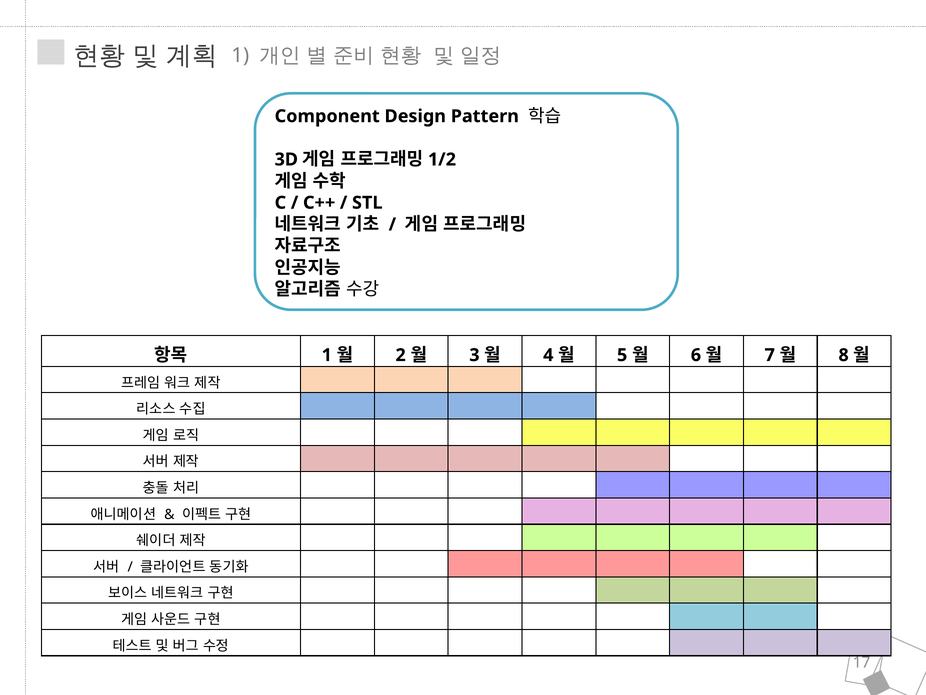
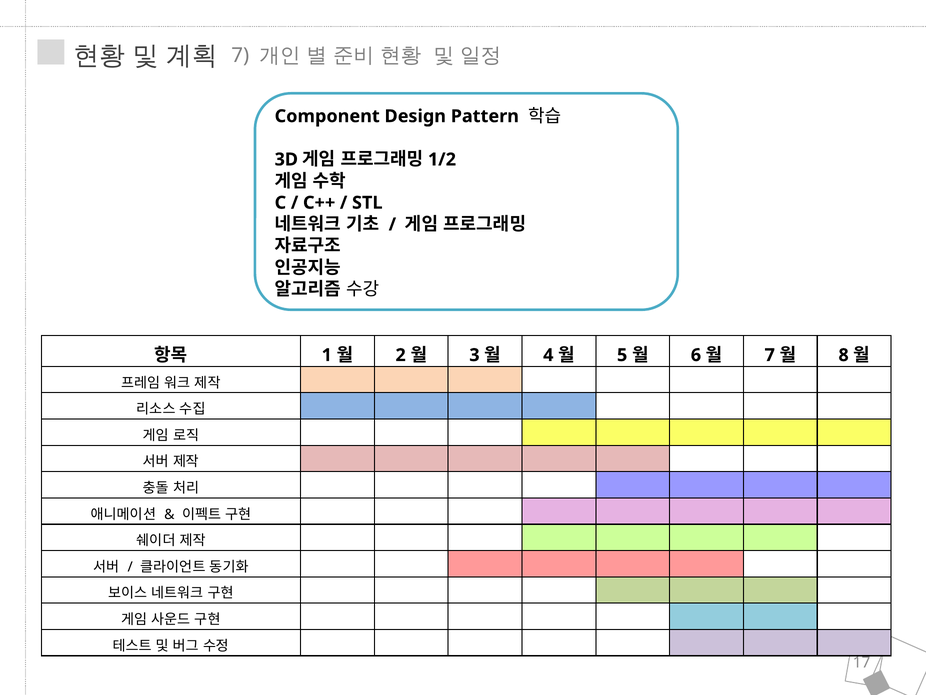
1: 1 -> 7 (240, 55)
